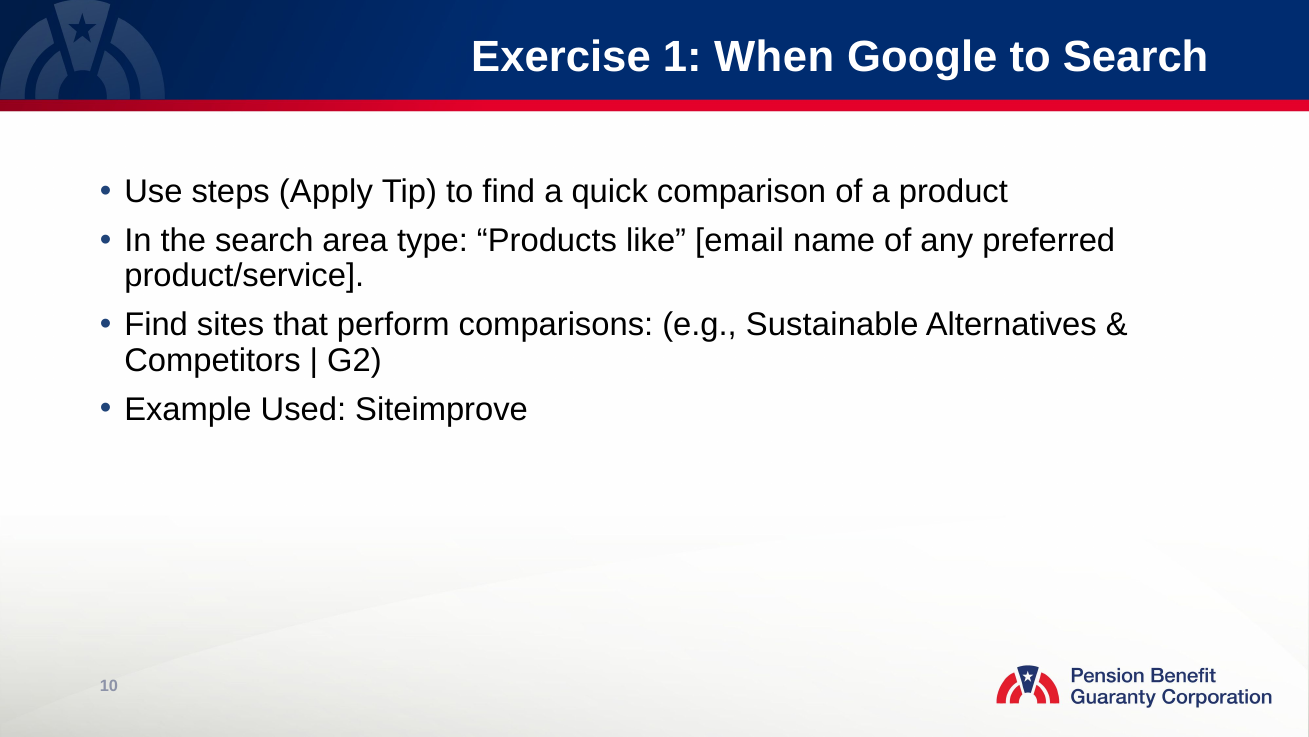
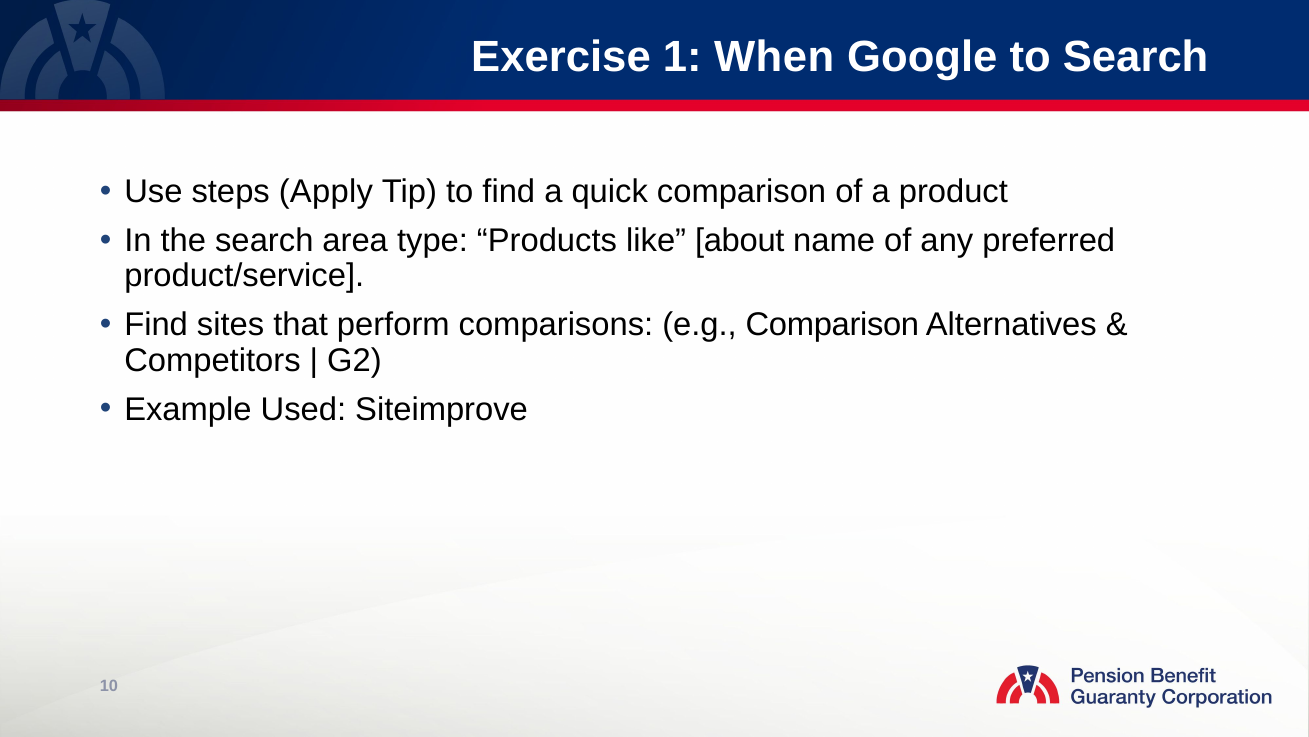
email: email -> about (740, 240)
e.g Sustainable: Sustainable -> Comparison (832, 325)
